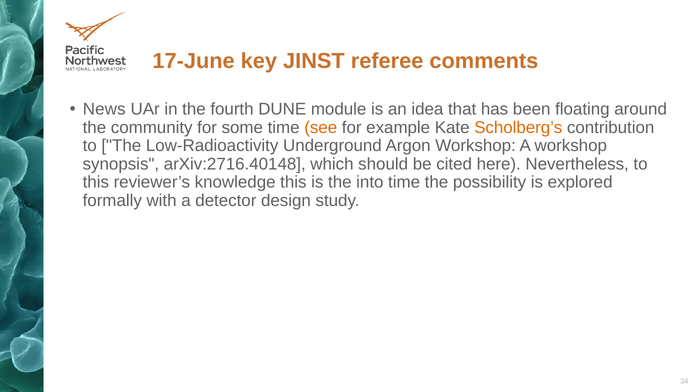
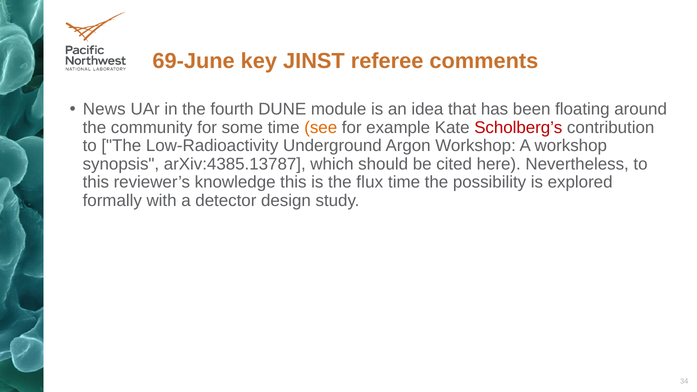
17-June: 17-June -> 69-June (194, 61)
Scholberg’s colour: orange -> red (518, 128)
arXiv:2716.40148: arXiv:2716.40148 -> arXiv:4385.13787 (235, 164)
into: into -> flux (370, 182)
